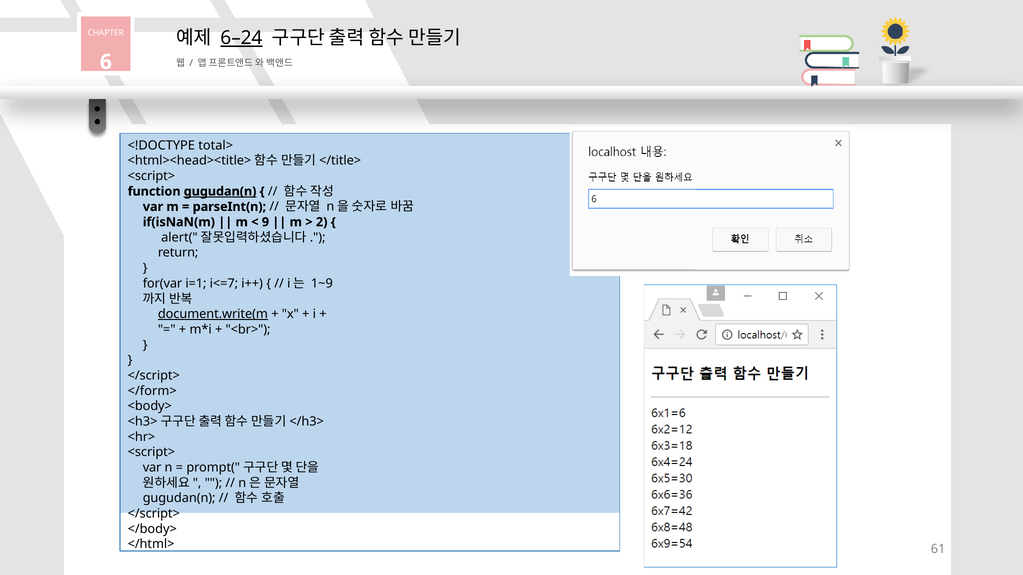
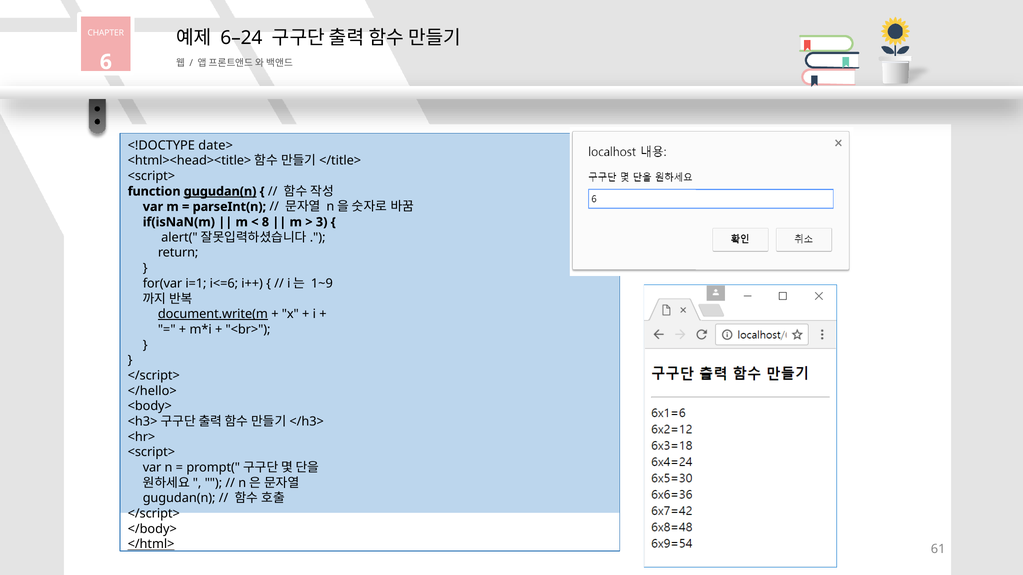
6–24 underline: present -> none (241, 38)
total>: total> -> date> (216, 146)
9: 9 -> 8 (265, 222)
2: 2 -> 3 (322, 222)
i<=7: i<=7 -> i<=6 (224, 284)
</form>: </form> -> </hello> (152, 391)
</html> underline: none -> present (151, 545)
